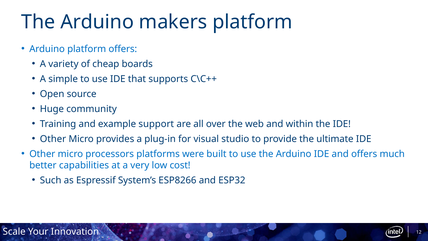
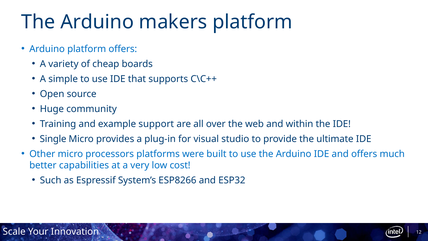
Other: Other -> Single (53, 139)
